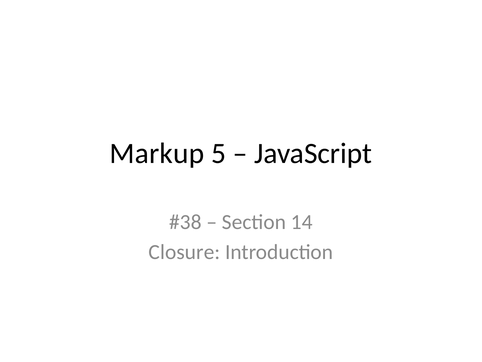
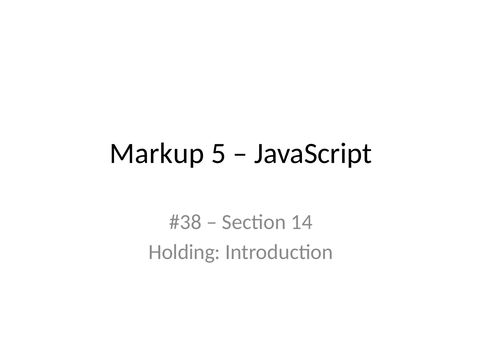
Closure: Closure -> Holding (185, 252)
